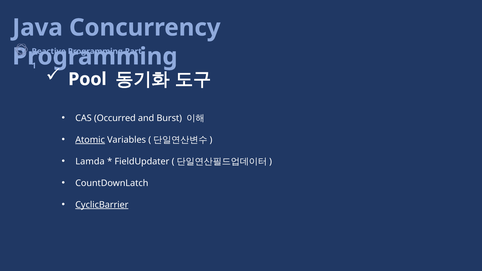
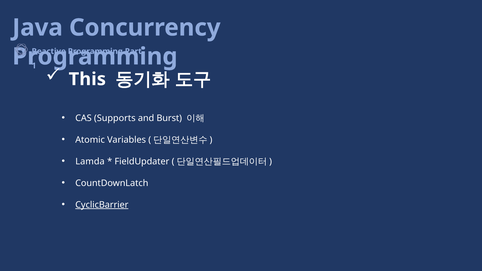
Pool: Pool -> This (87, 79)
Occurred: Occurred -> Supports (115, 118)
Atomic underline: present -> none (90, 140)
